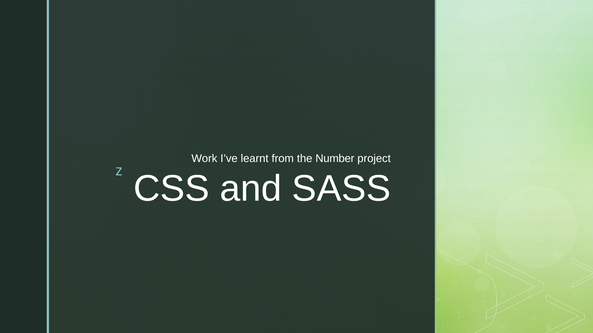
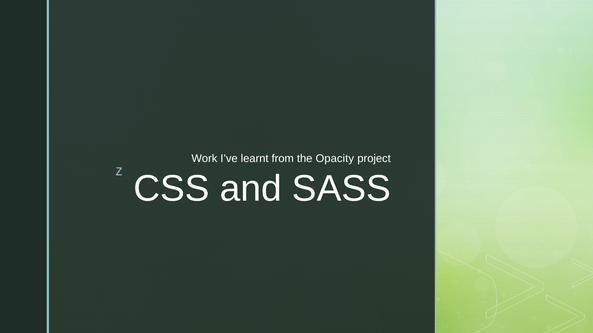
Number: Number -> Opacity (335, 159)
